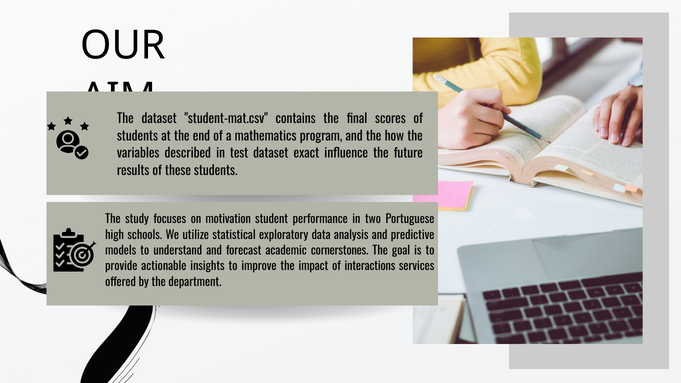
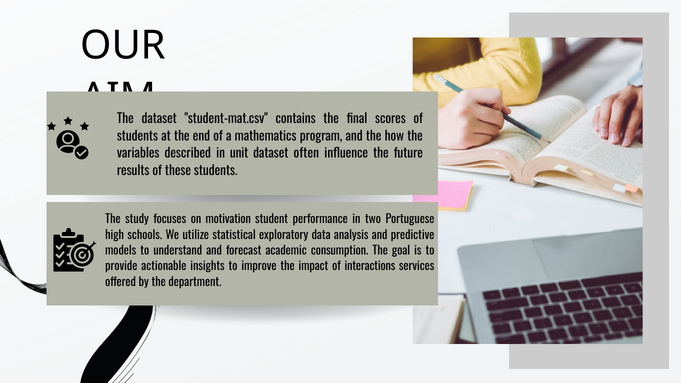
test: test -> unit (239, 154)
exact: exact -> often (306, 154)
cornerstones: cornerstones -> consumption (340, 251)
